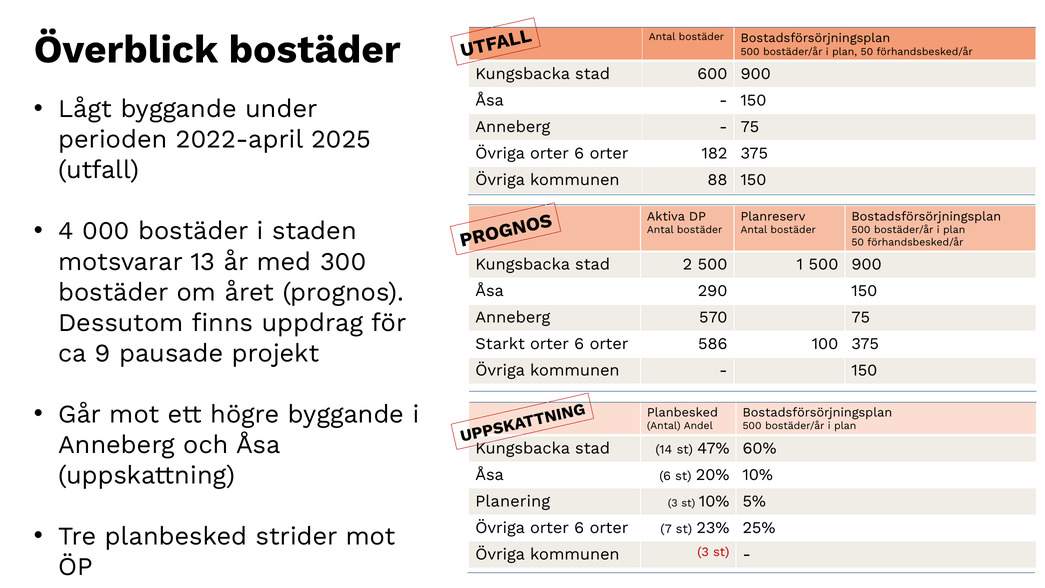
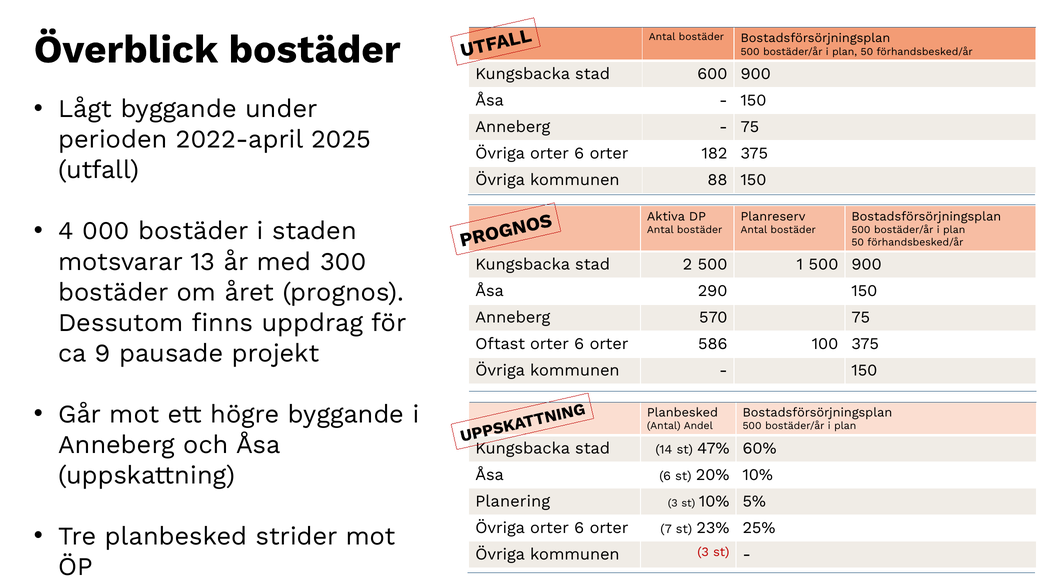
Starkt: Starkt -> Oftast (500, 344)
